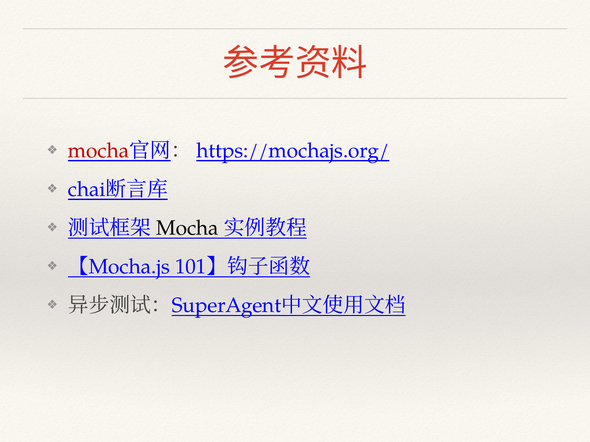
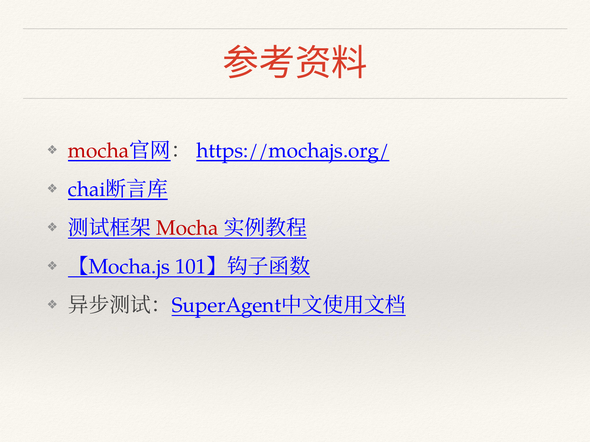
Mocha colour: black -> red (187, 228)
